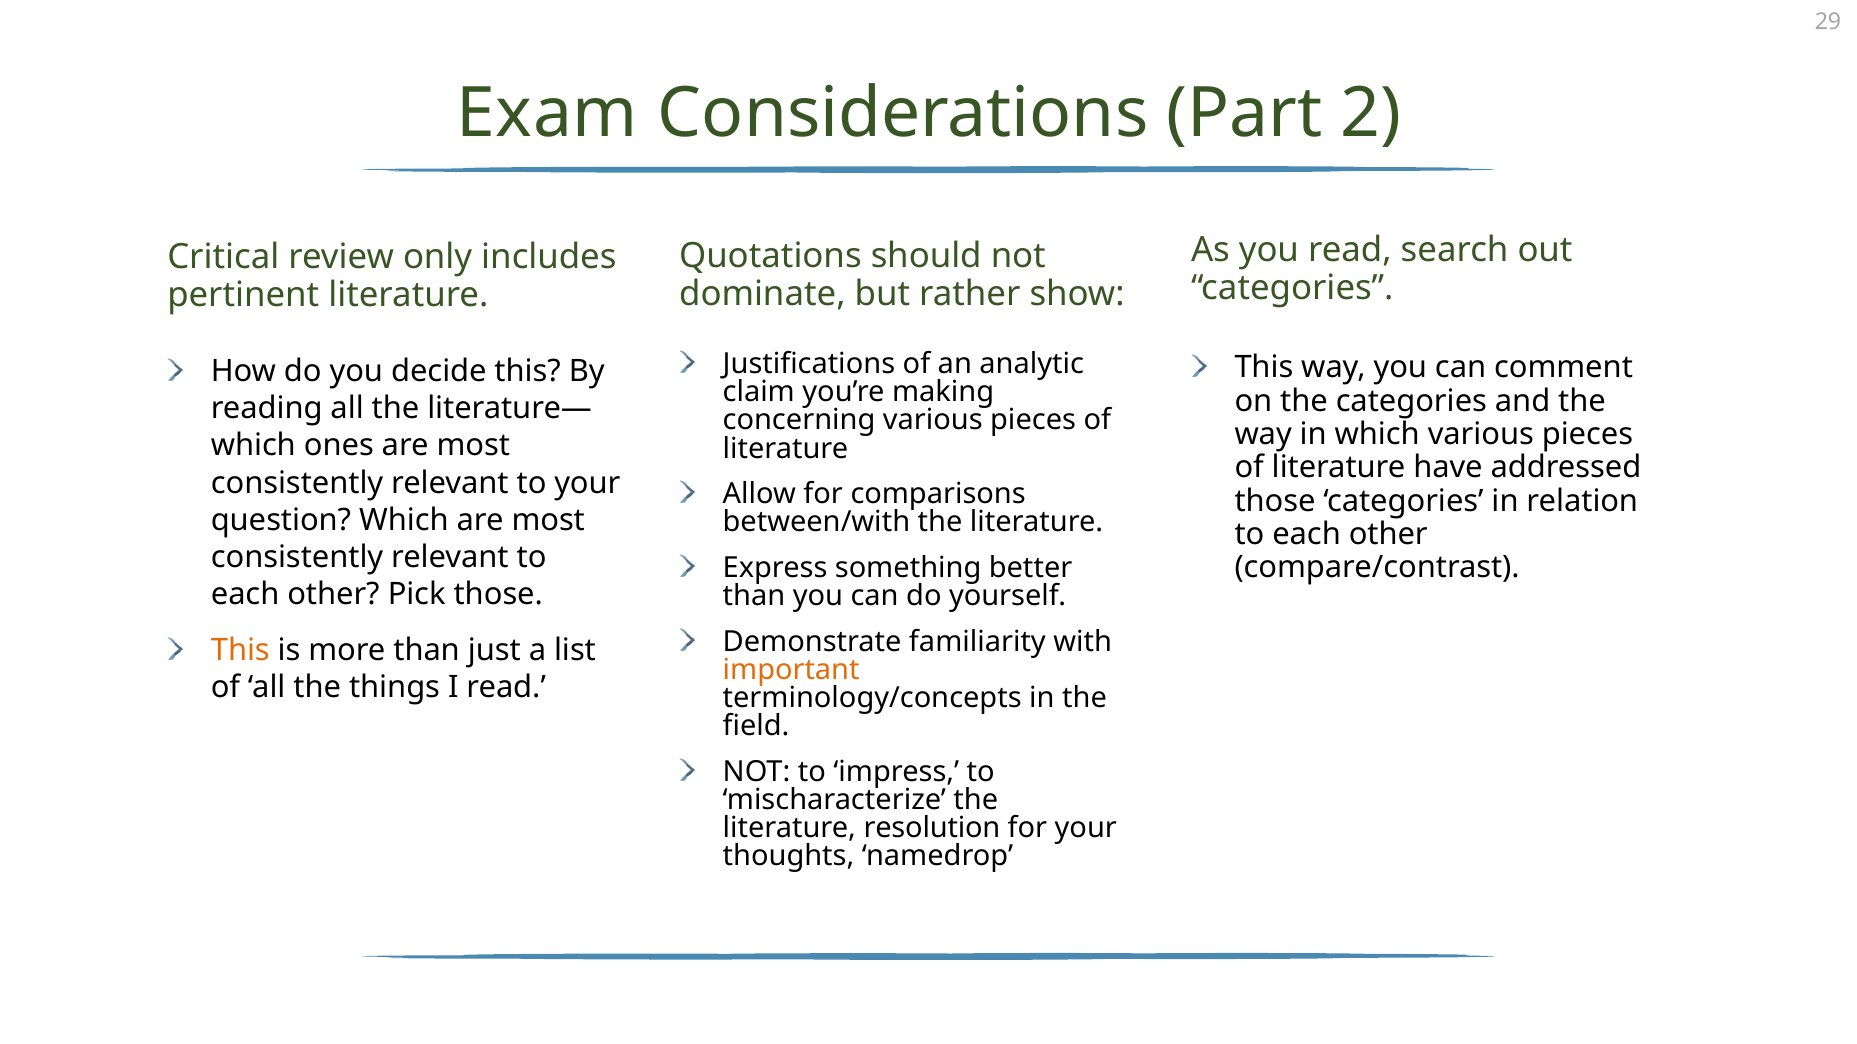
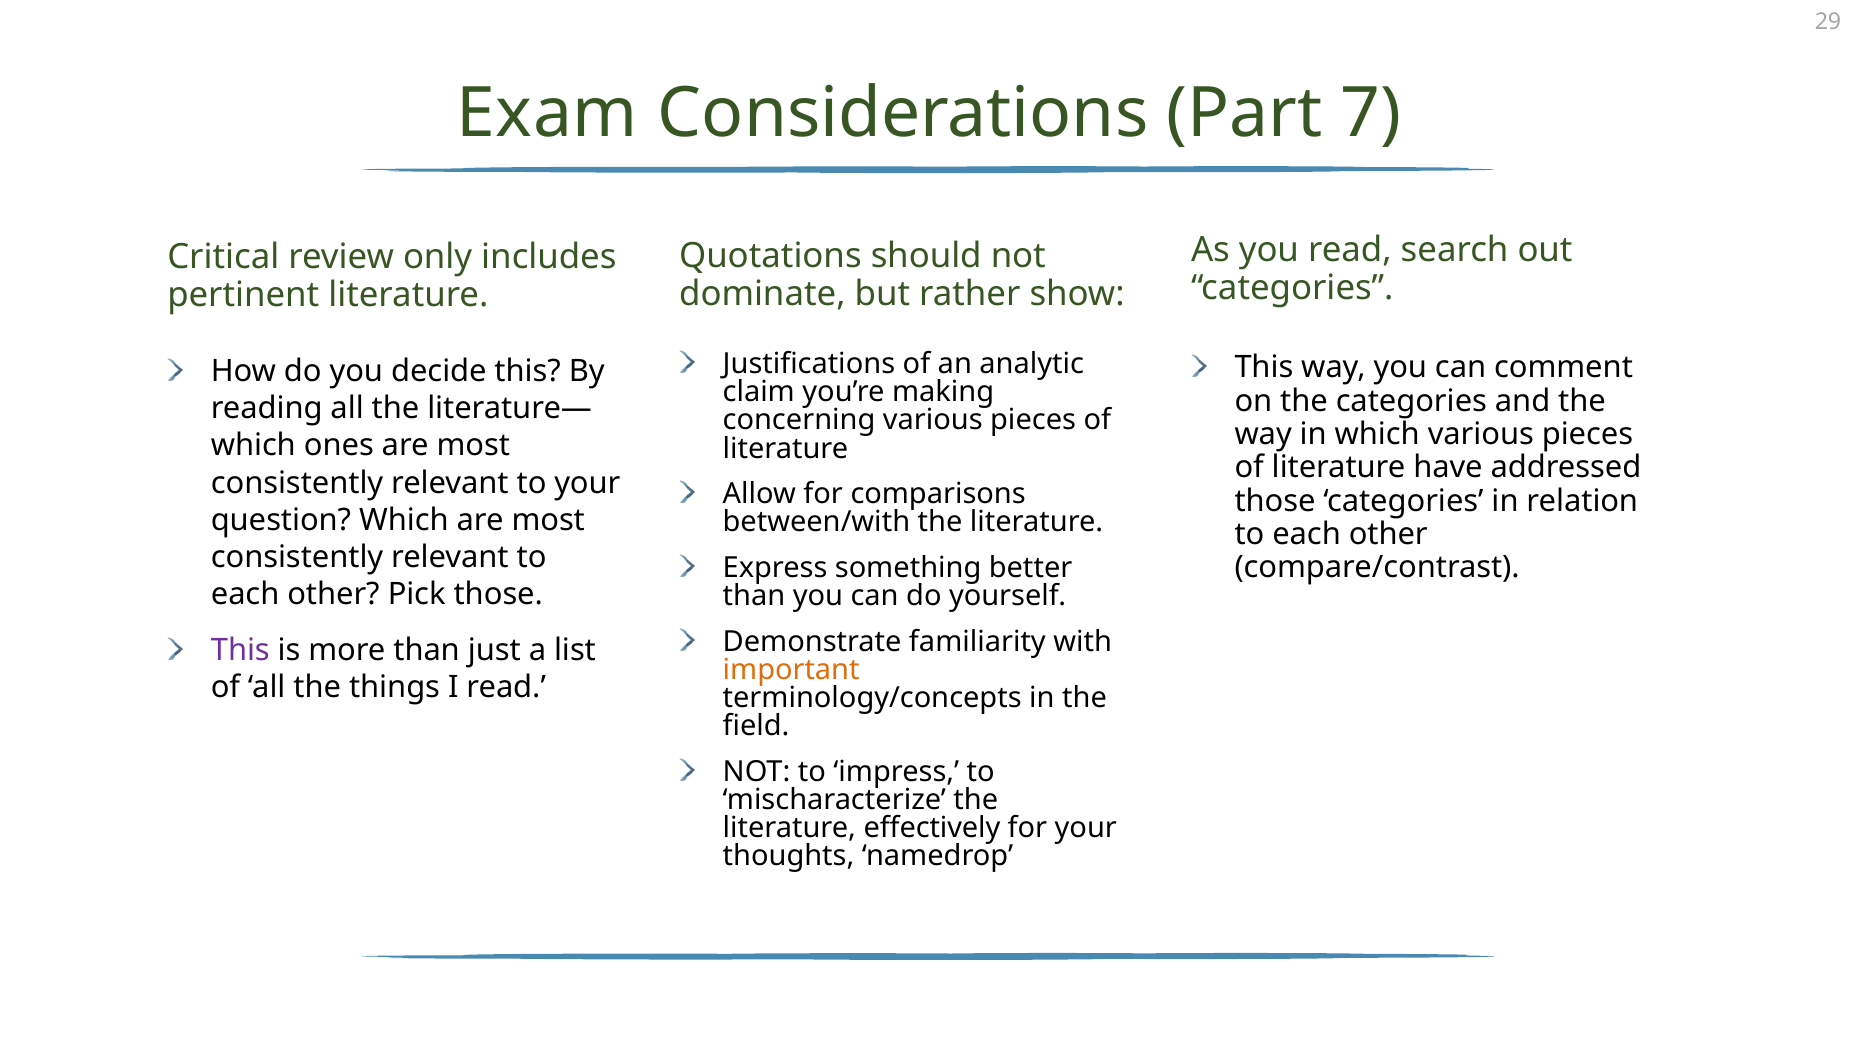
2: 2 -> 7 (1371, 114)
This colour: orange -> purple (240, 651)
resolution: resolution -> effectively (932, 828)
